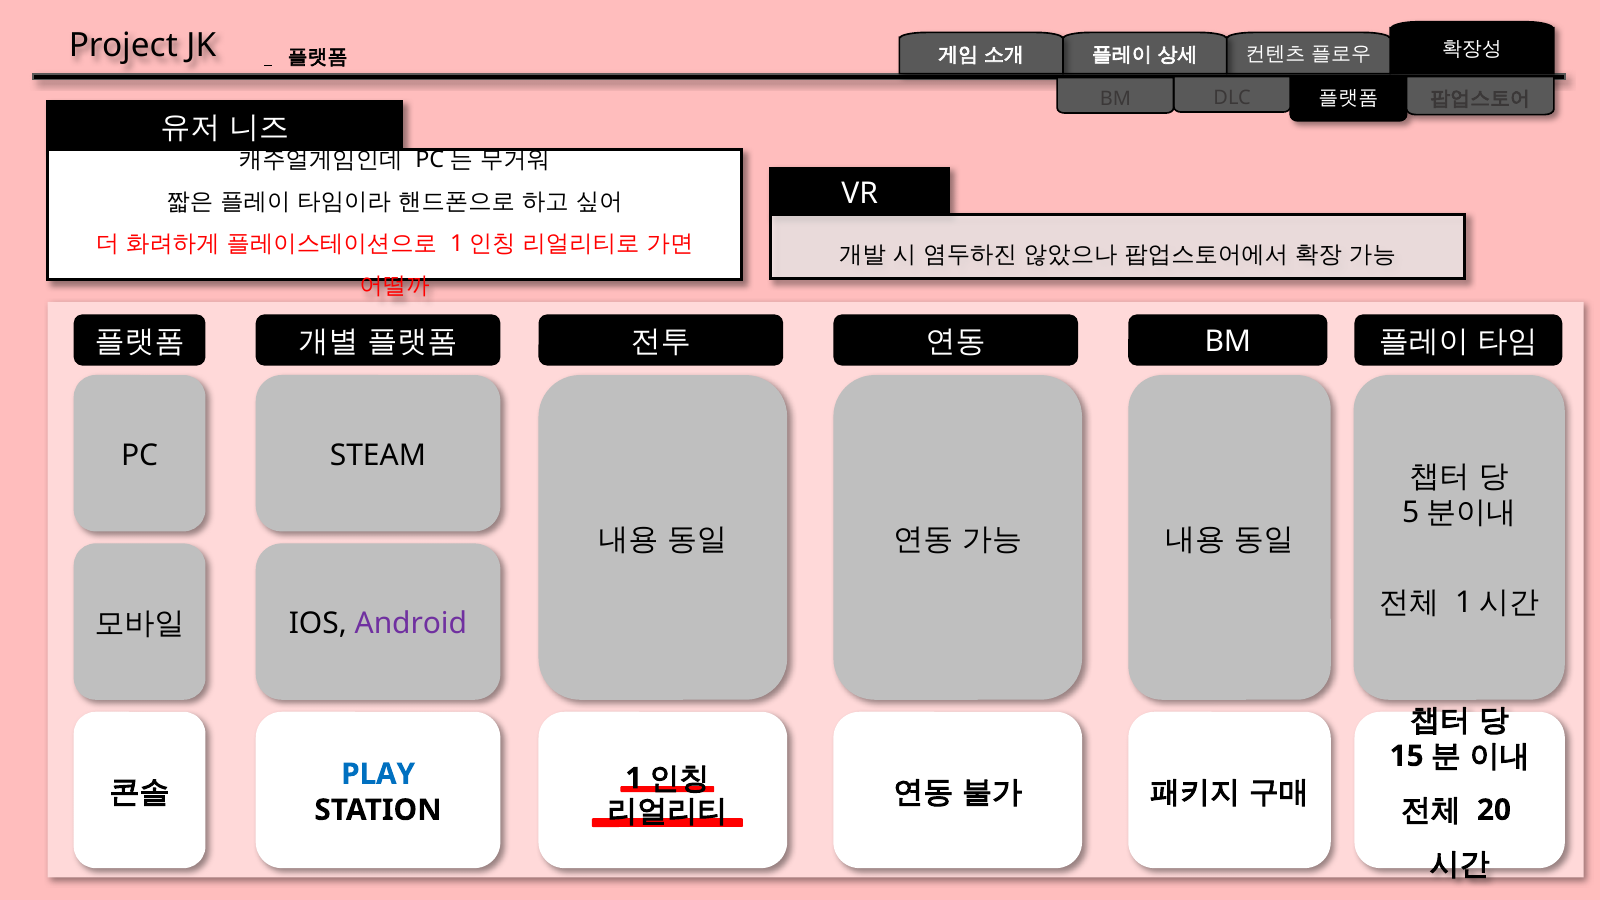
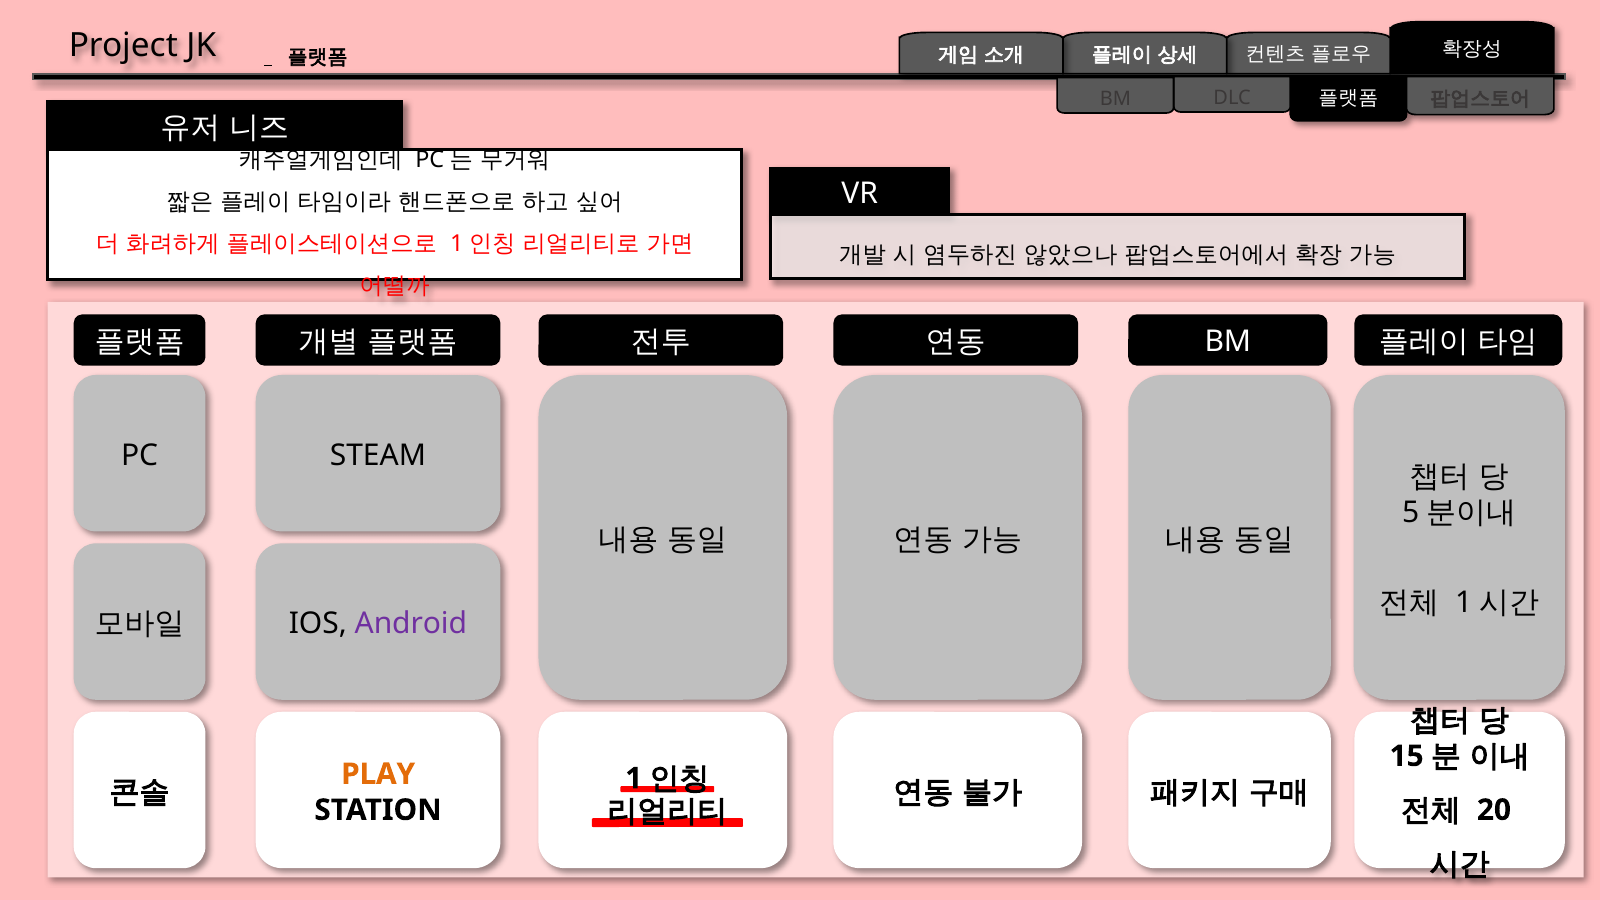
PLAY colour: blue -> orange (378, 774)
